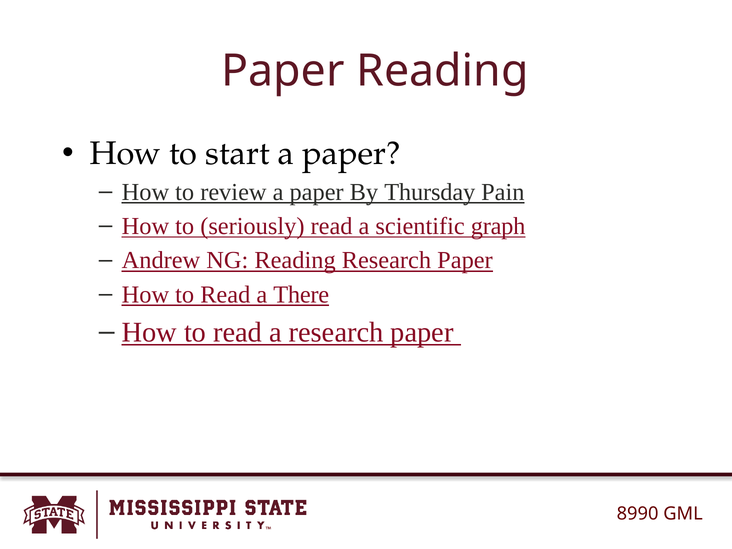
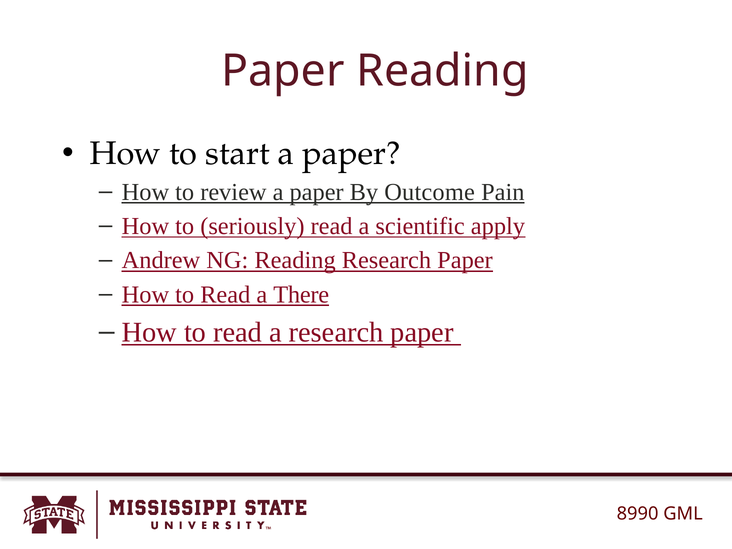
Thursday: Thursday -> Outcome (430, 192)
graph: graph -> apply (498, 226)
